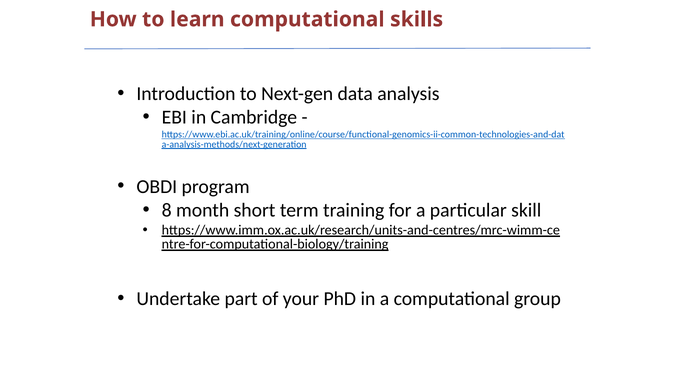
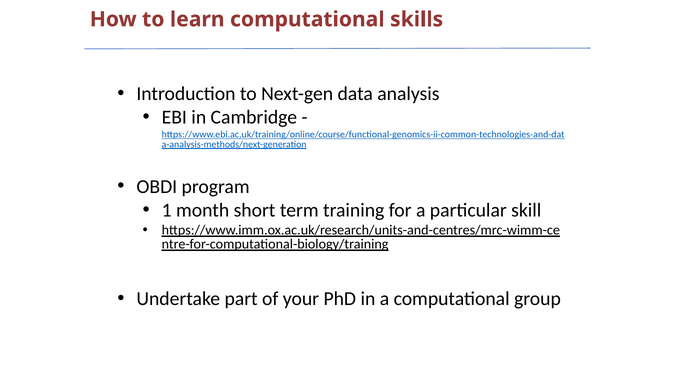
8: 8 -> 1 (167, 210)
